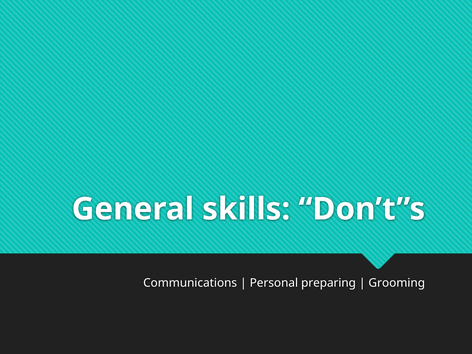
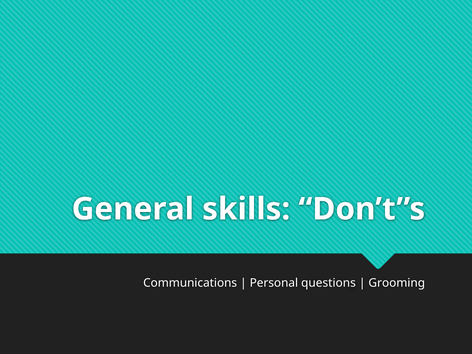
preparing: preparing -> questions (328, 283)
